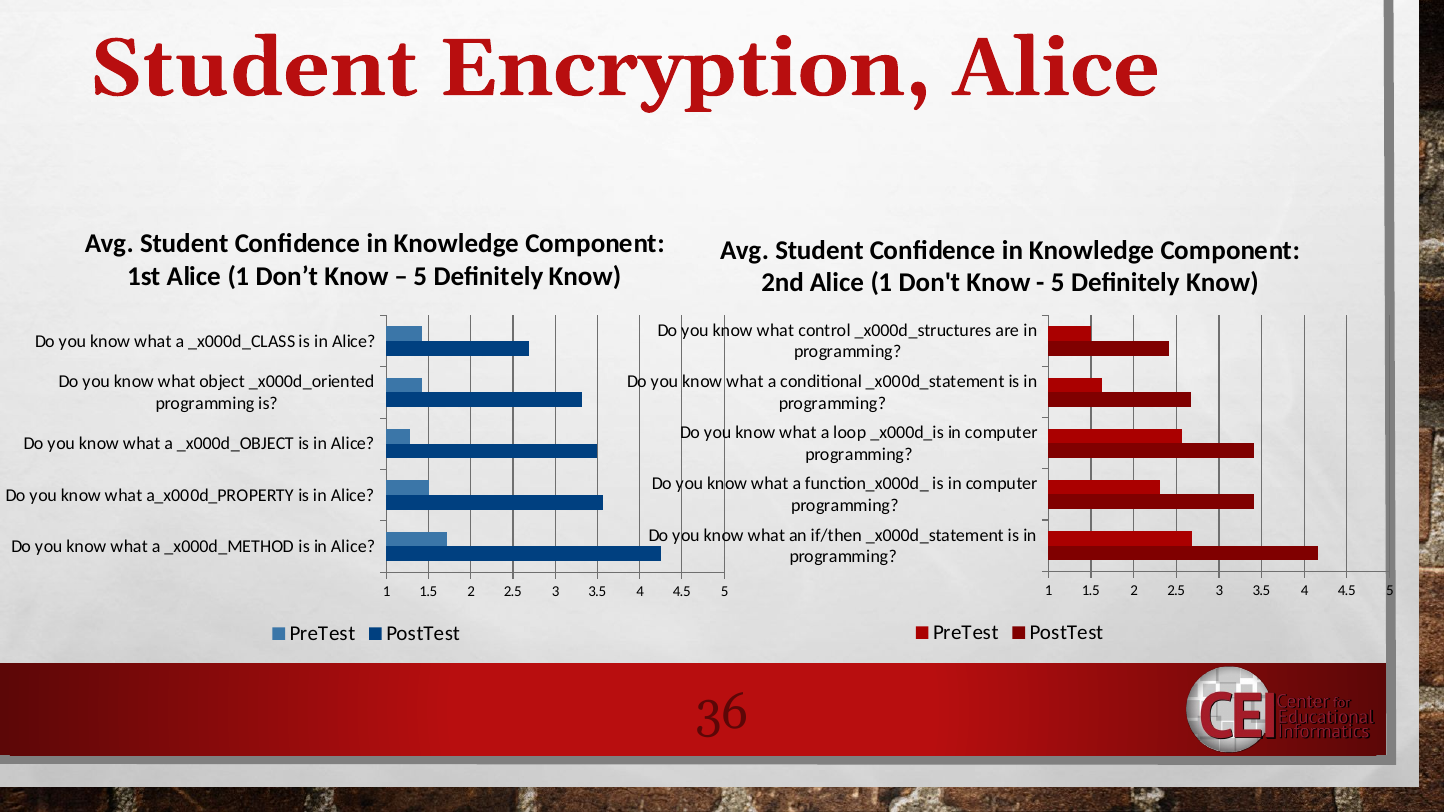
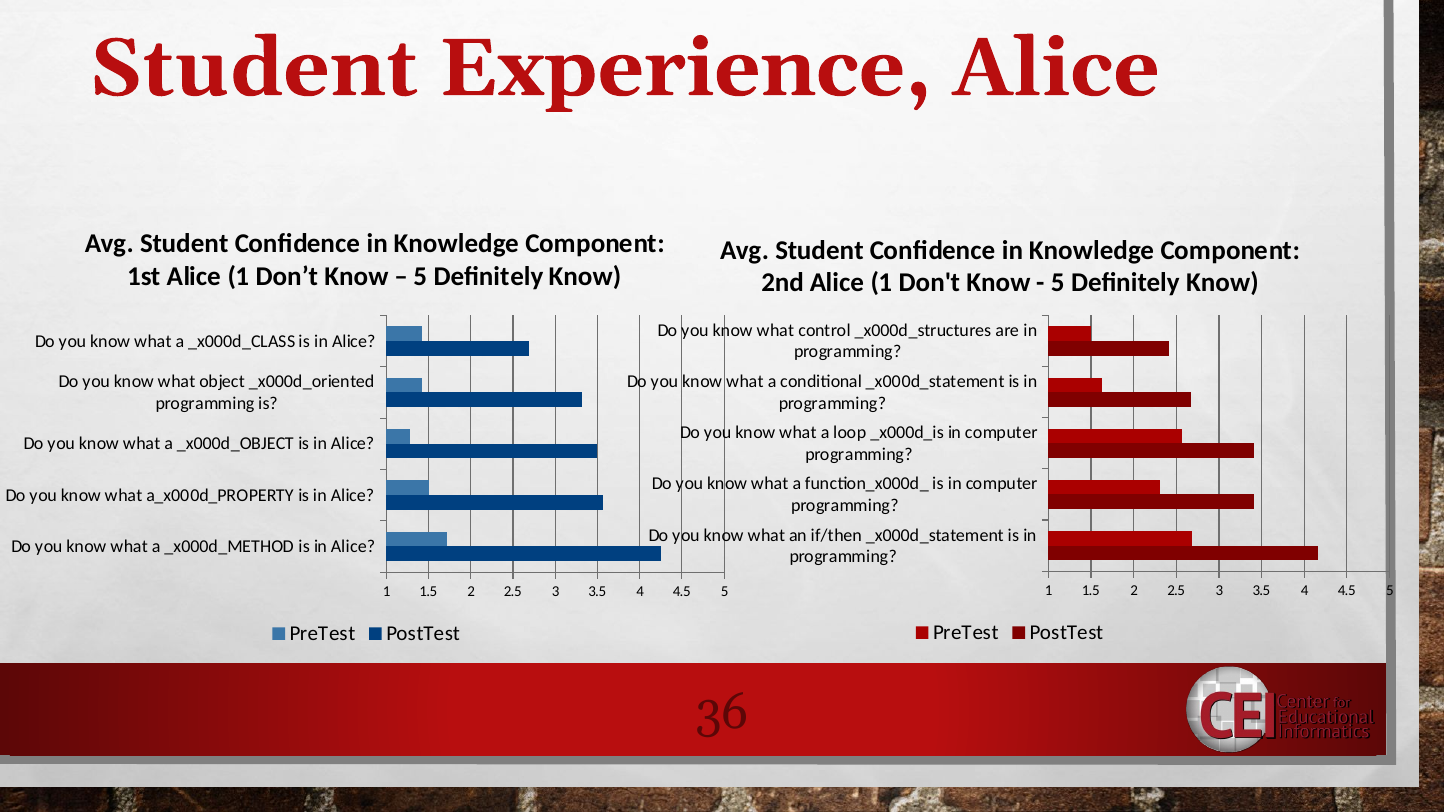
Encryption: Encryption -> Experience (685, 68)
